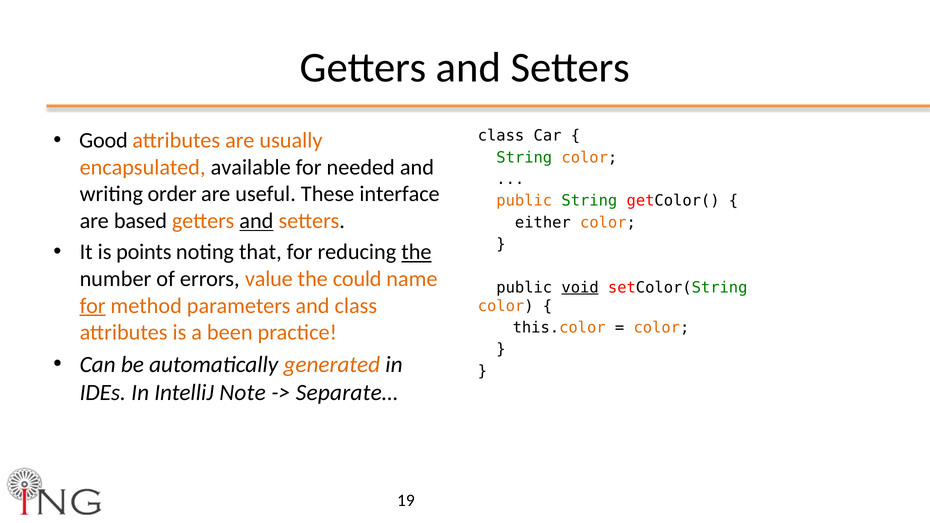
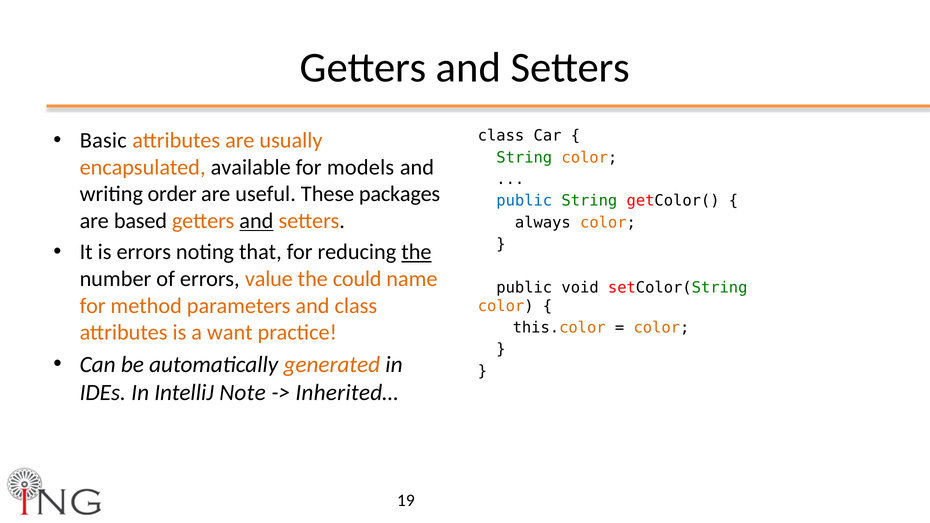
Good: Good -> Basic (103, 141)
needed: needed -> models (361, 167)
interface: interface -> packages (400, 194)
public colour: orange -> blue (524, 201)
either: either -> always (543, 223)
is points: points -> errors (144, 252)
void underline: present -> none (580, 288)
for underline: present -> none (93, 306)
been: been -> want (230, 333)
Separate…: Separate… -> Inherited… (347, 393)
